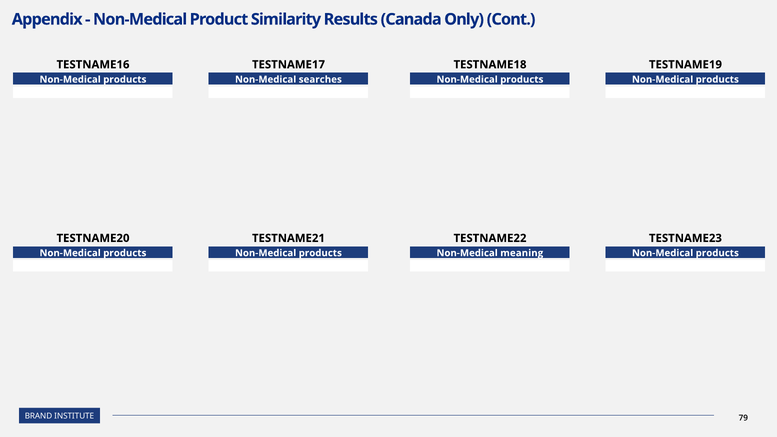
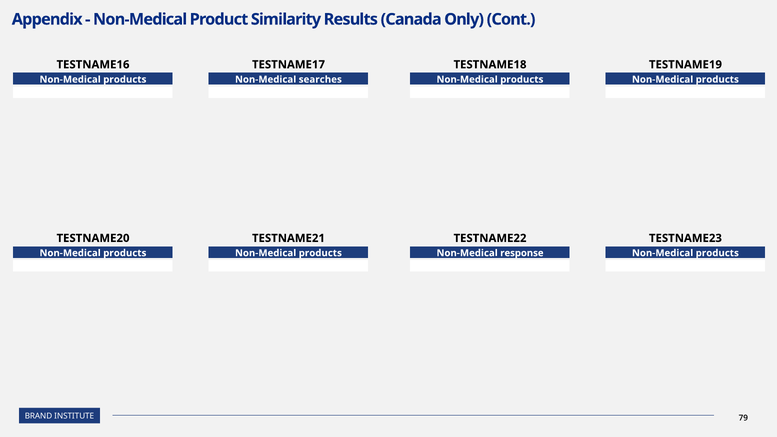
meaning: meaning -> response (522, 253)
